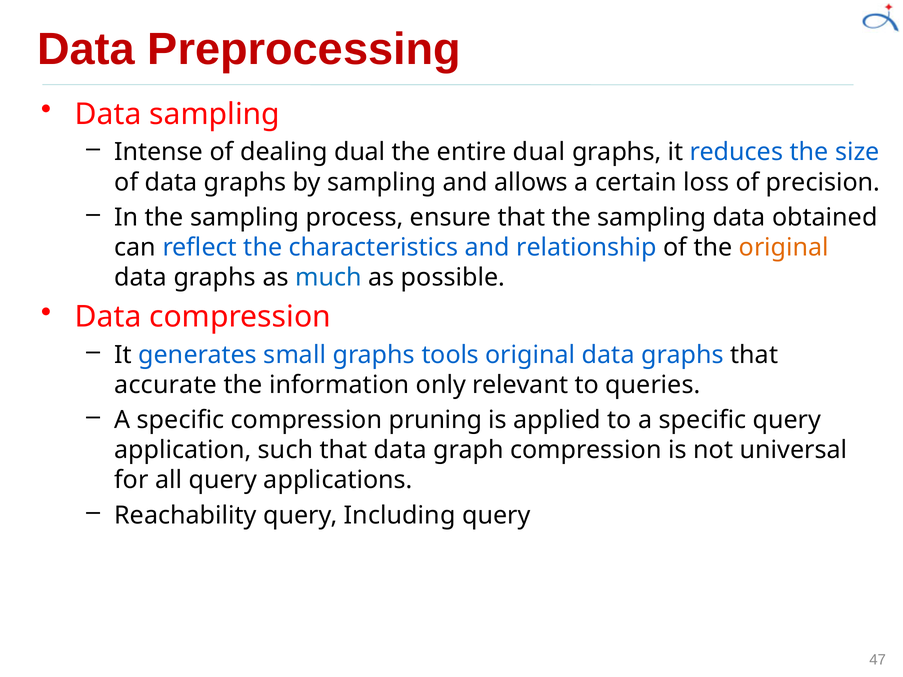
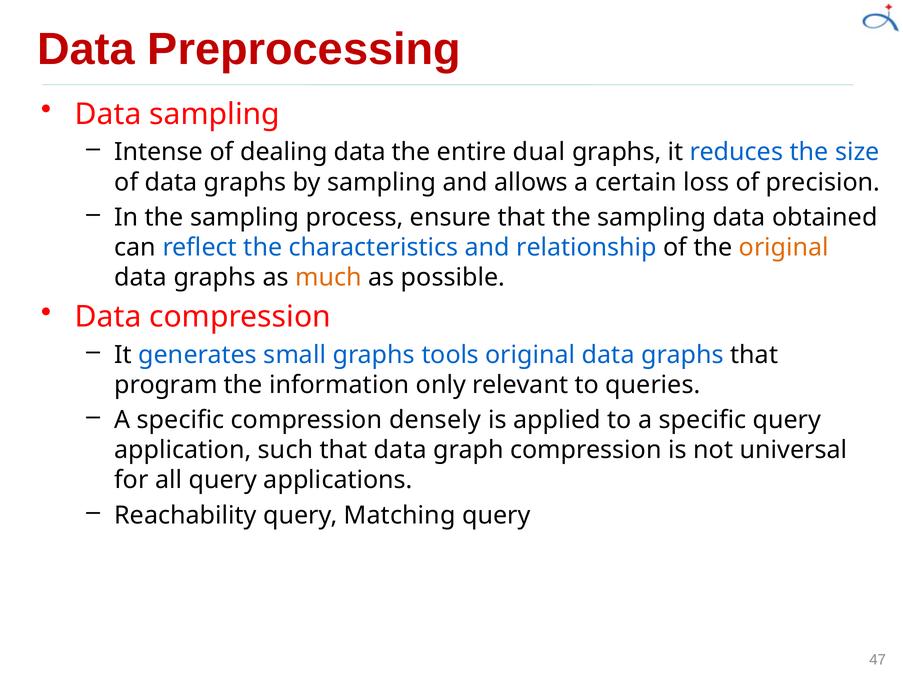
dealing dual: dual -> data (360, 152)
much colour: blue -> orange (328, 278)
accurate: accurate -> program (166, 385)
pruning: pruning -> densely (435, 420)
Including: Including -> Matching (400, 515)
